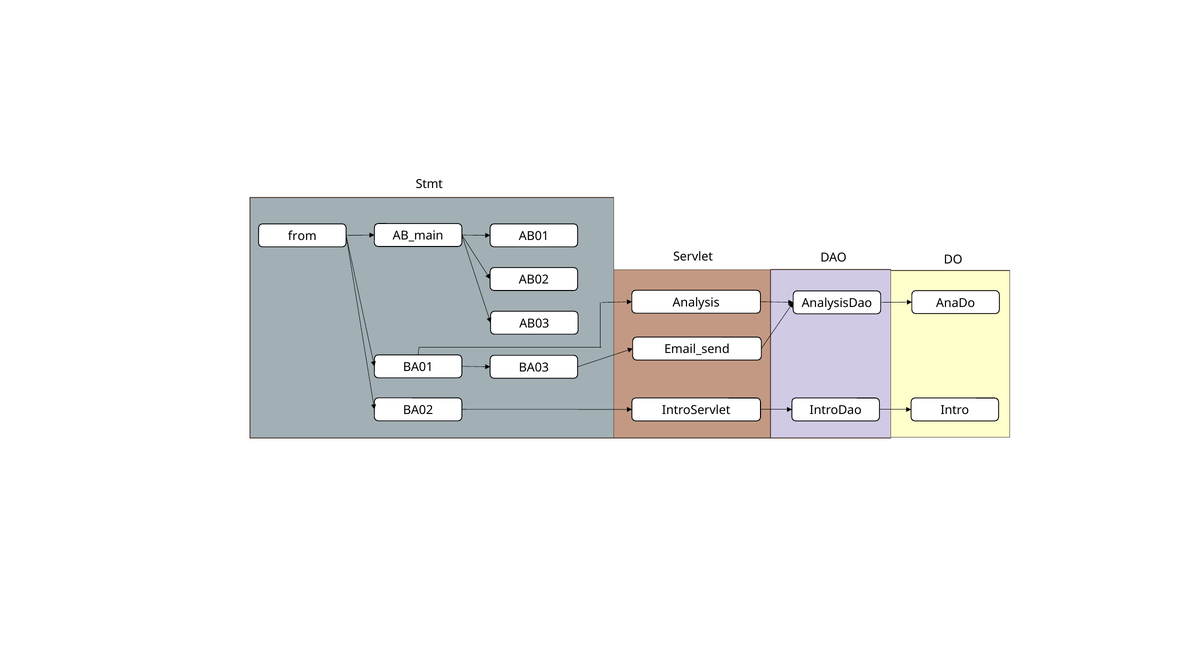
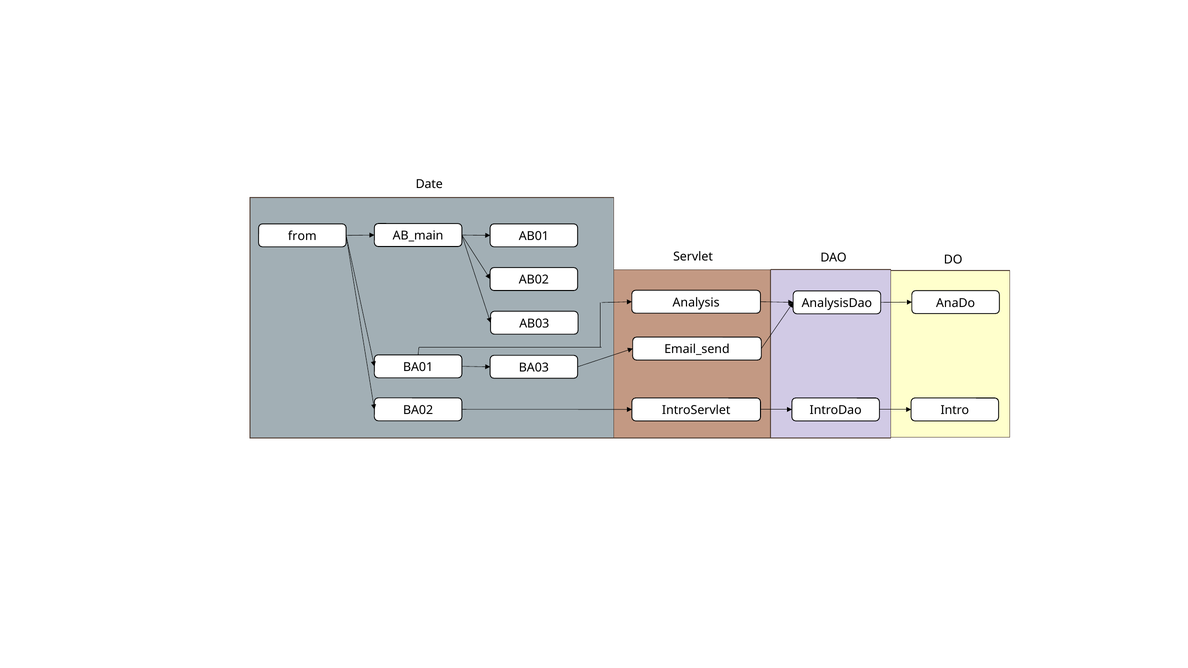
Stmt: Stmt -> Date (429, 184)
